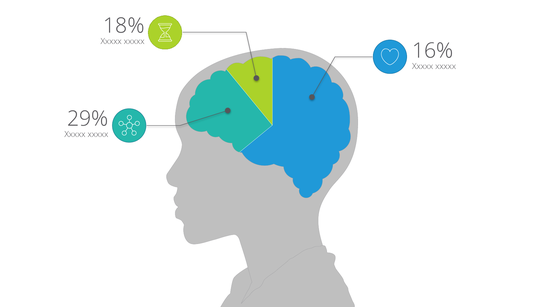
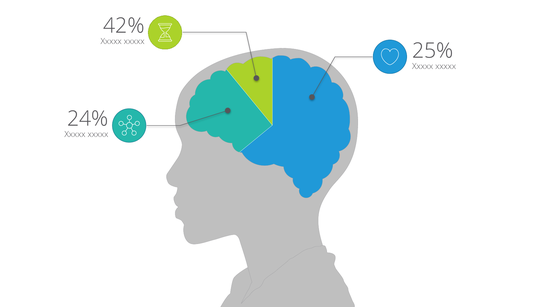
18%: 18% -> 42% (124, 26)
16%: 16% -> 25% (433, 51)
29%: 29% -> 24% (88, 119)
